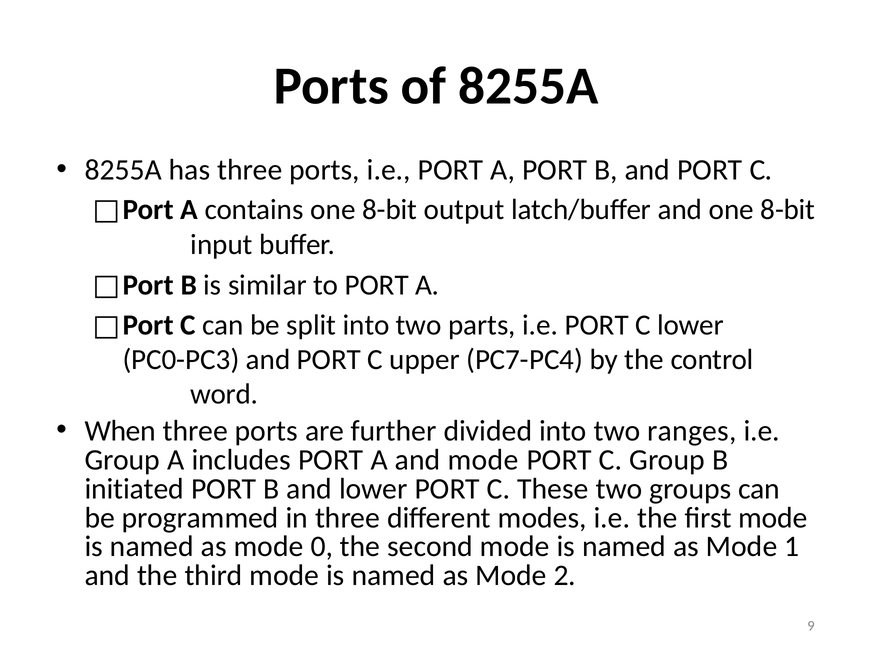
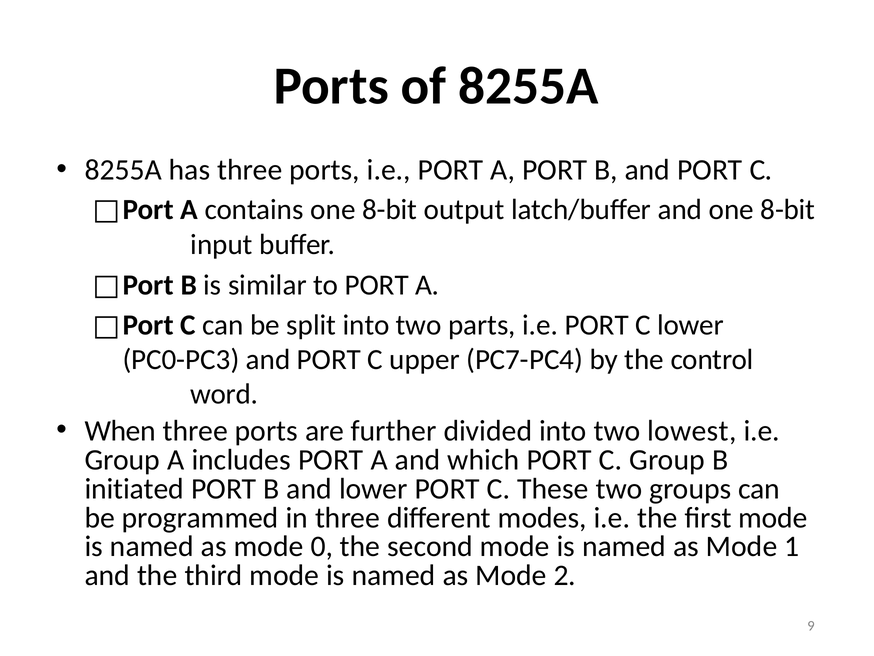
ranges: ranges -> lowest (692, 431)
and mode: mode -> which (483, 460)
